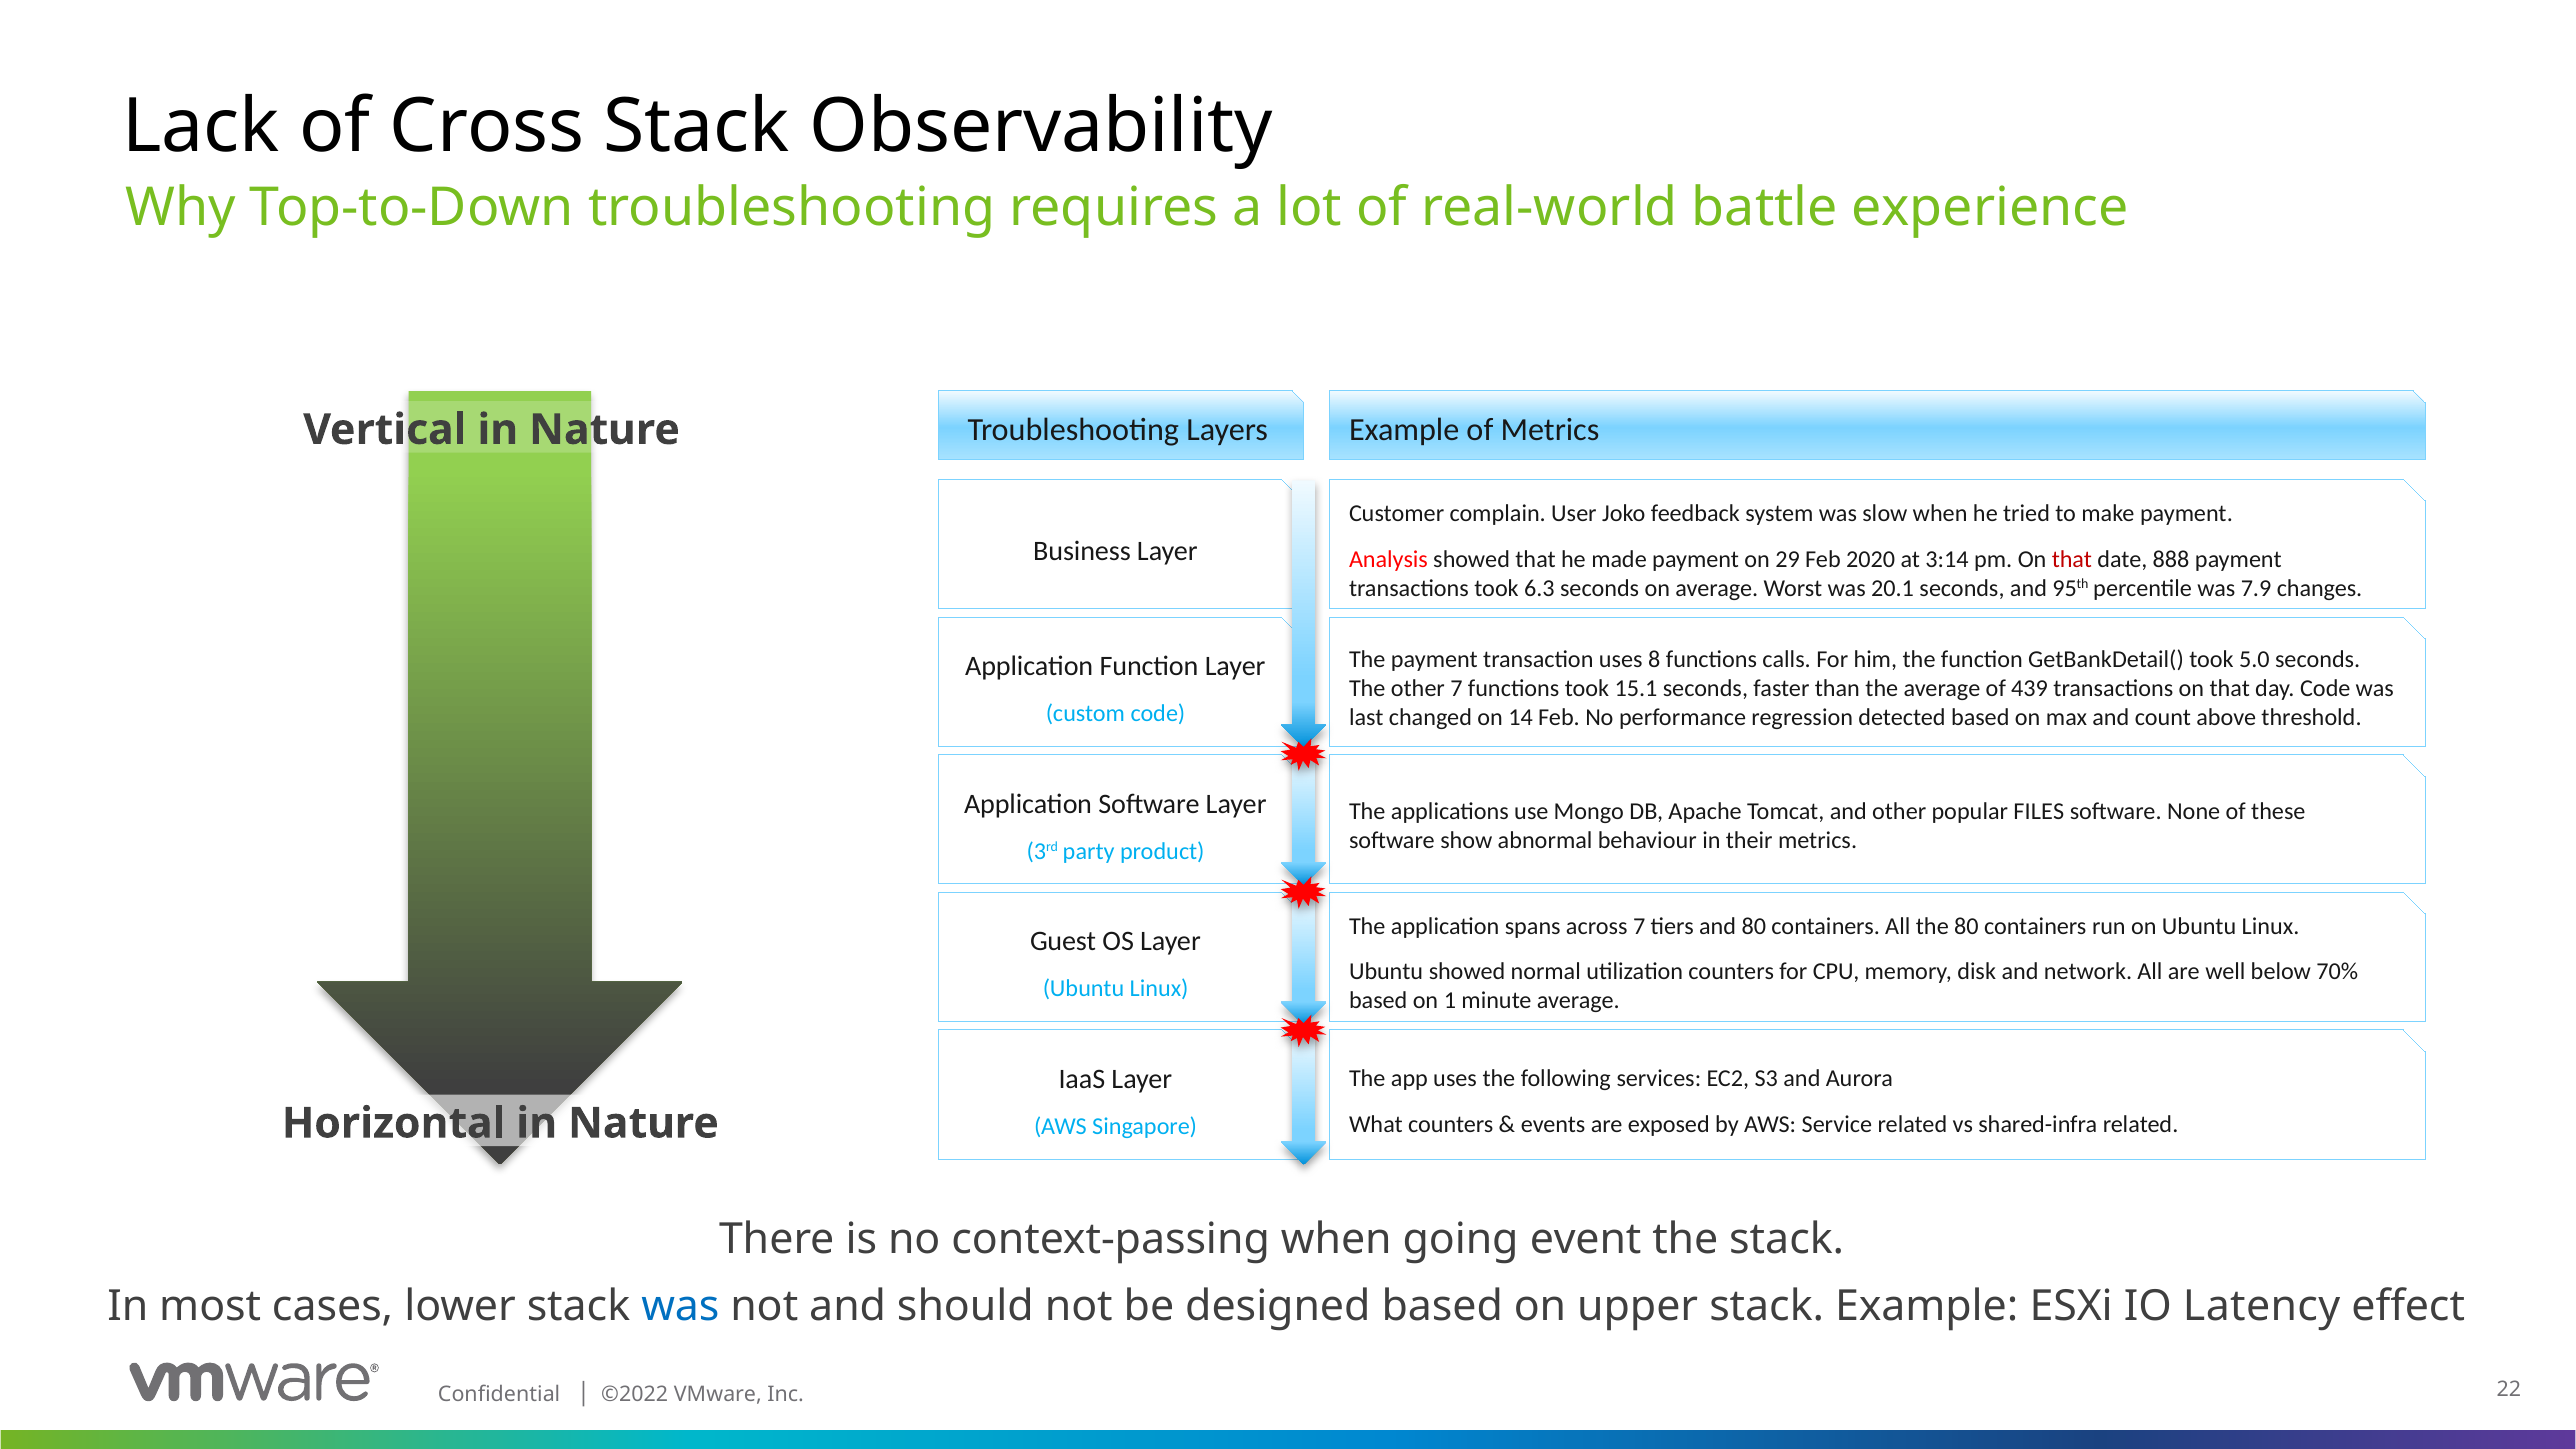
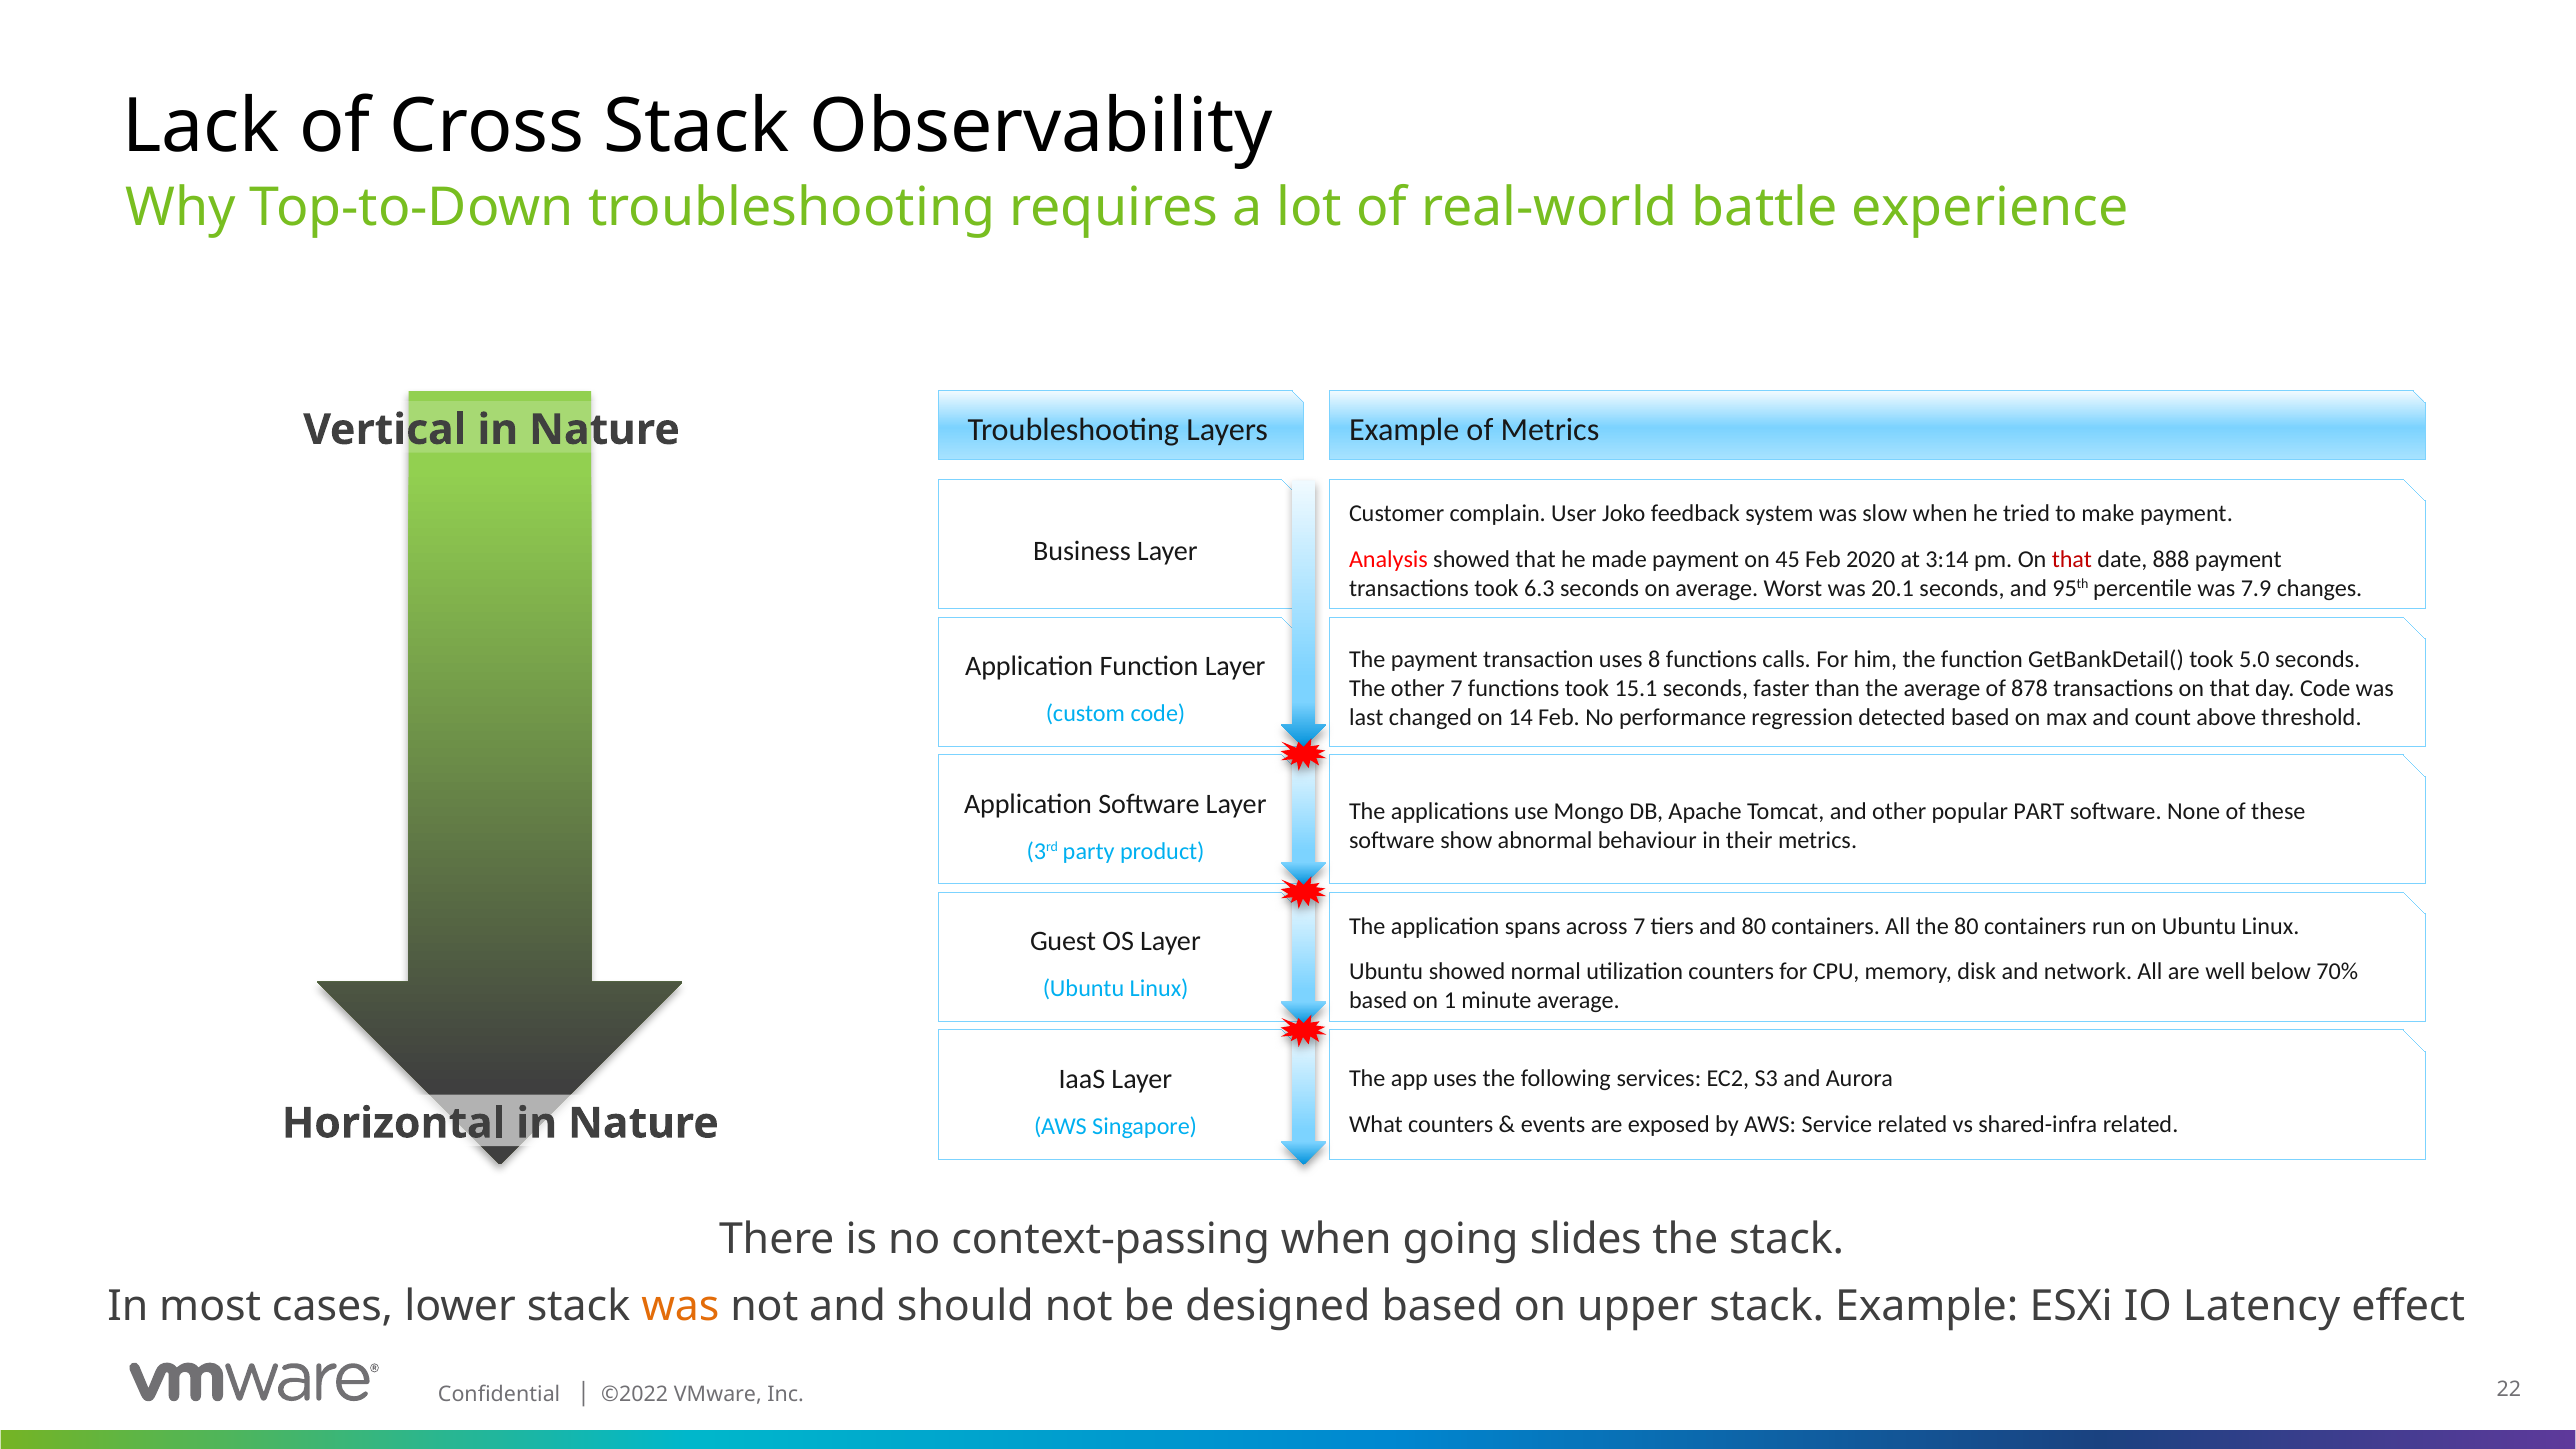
29: 29 -> 45 (1788, 559)
439: 439 -> 878 (2029, 689)
FILES: FILES -> PART (2039, 812)
event: event -> slides (1586, 1239)
was colour: blue -> orange (680, 1307)
